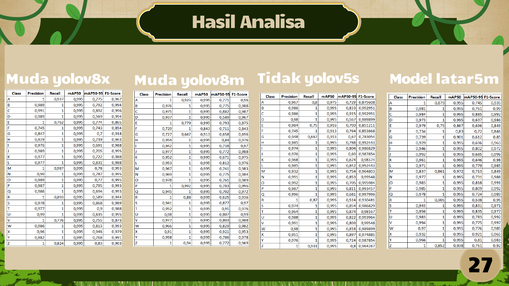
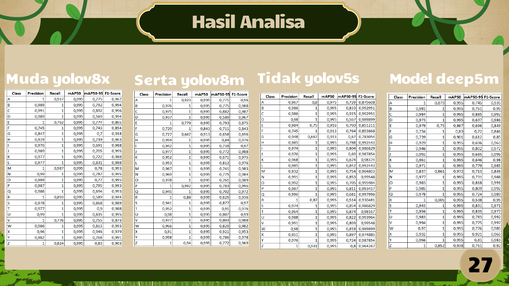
yolov8x Muda: Muda -> Serta (156, 80)
latar5m: latar5m -> deep5m (467, 79)
